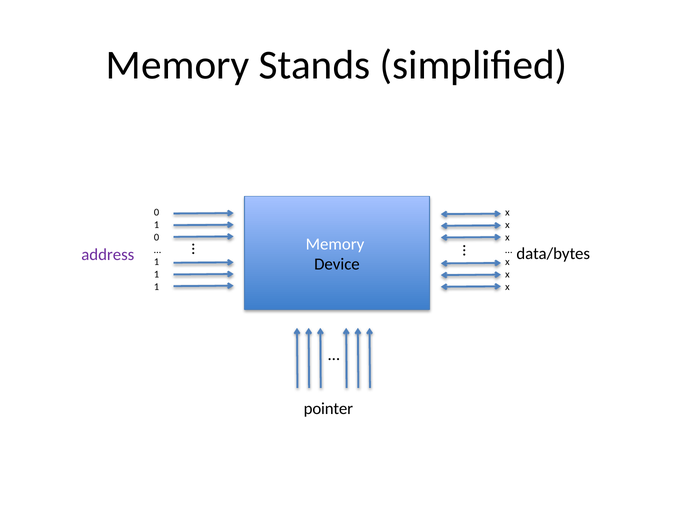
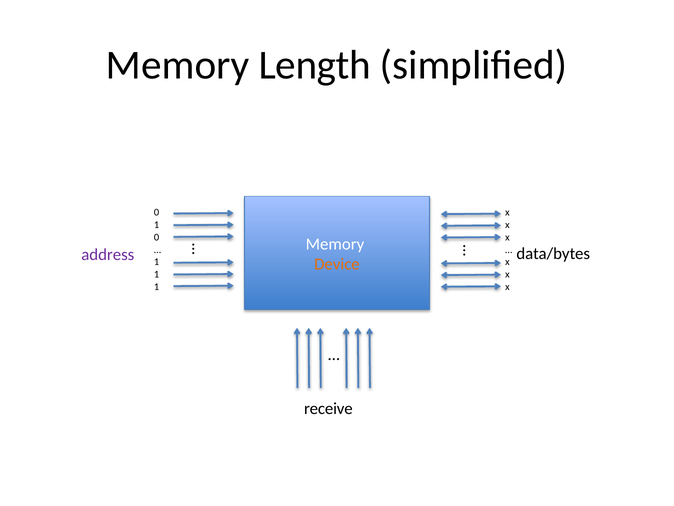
Stands: Stands -> Length (315, 65)
Device colour: black -> orange (337, 264)
pointer: pointer -> receive (328, 408)
